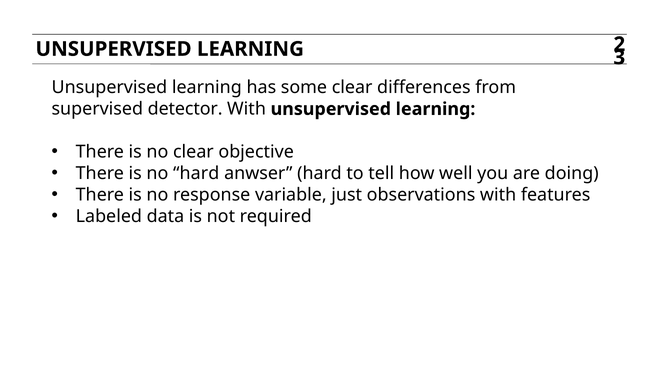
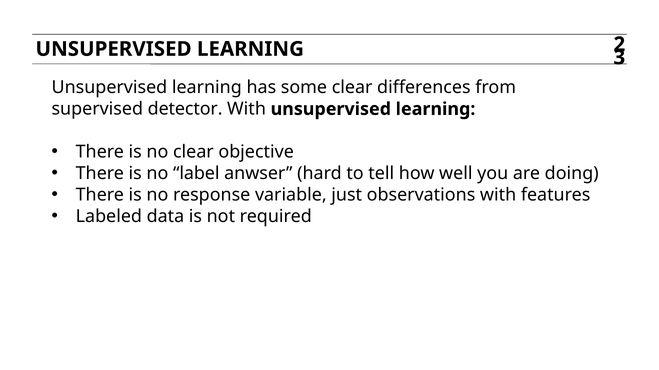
no hard: hard -> label (196, 173)
